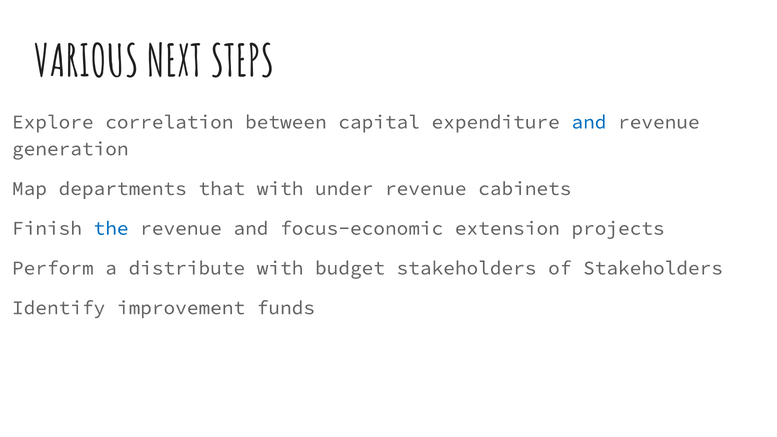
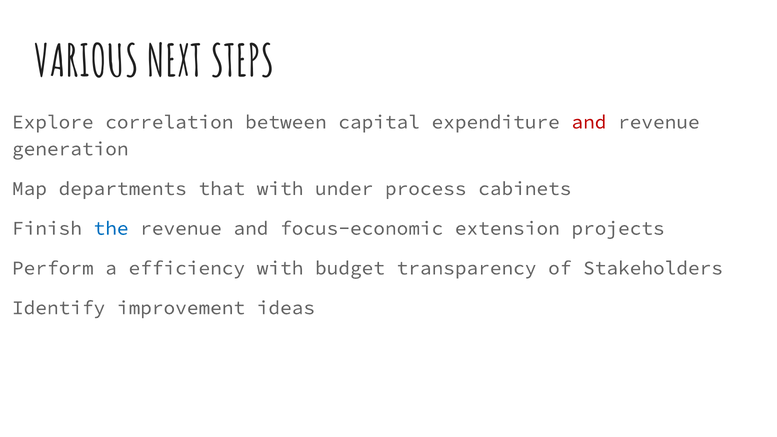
and colour: blue -> red (589, 122)
under revenue: revenue -> process (426, 189)
distribute: distribute -> efficiency (187, 268)
budget stakeholders: stakeholders -> transparency (467, 268)
funds: funds -> ideas (286, 308)
